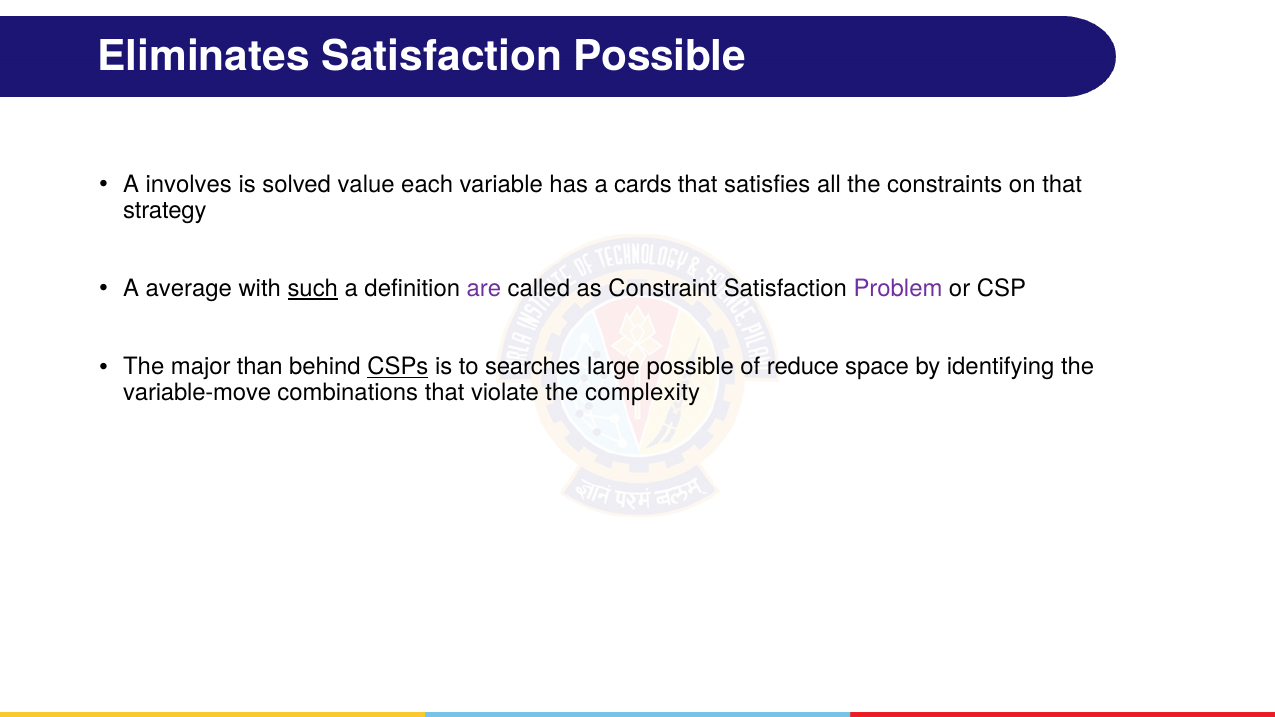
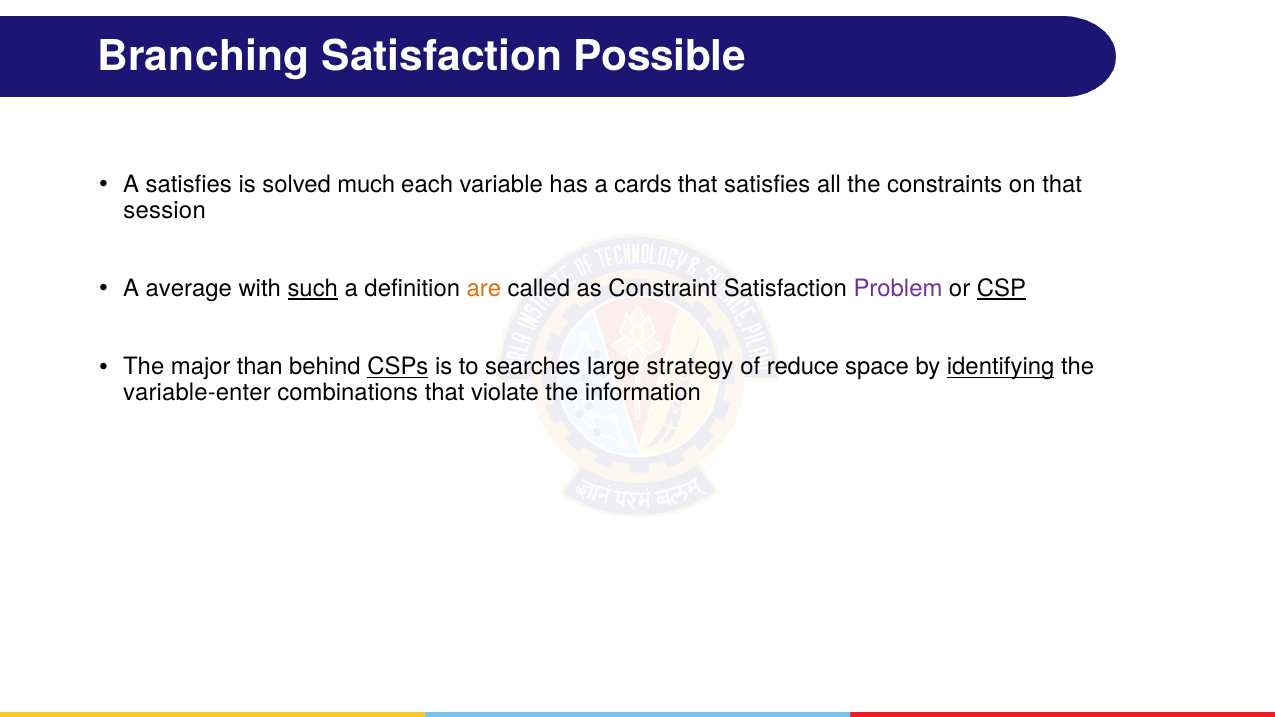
Eliminates: Eliminates -> Branching (203, 56)
A involves: involves -> satisfies (189, 185)
value: value -> much (366, 185)
strategy: strategy -> session (165, 211)
are colour: purple -> orange (484, 289)
CSP underline: none -> present (1001, 289)
large possible: possible -> strategy (690, 367)
identifying underline: none -> present (1001, 367)
variable-move: variable-move -> variable-enter (197, 393)
complexity: complexity -> information (643, 393)
